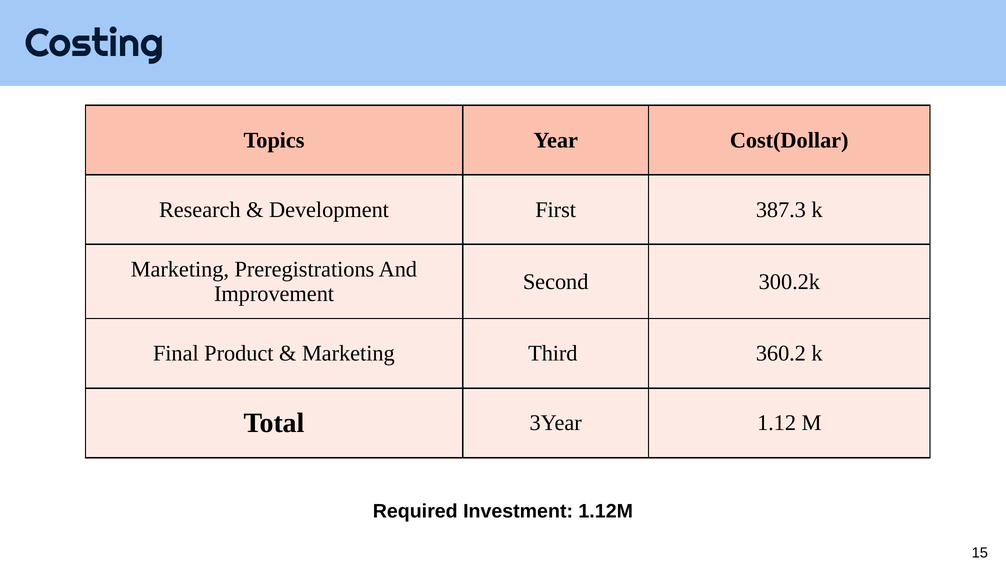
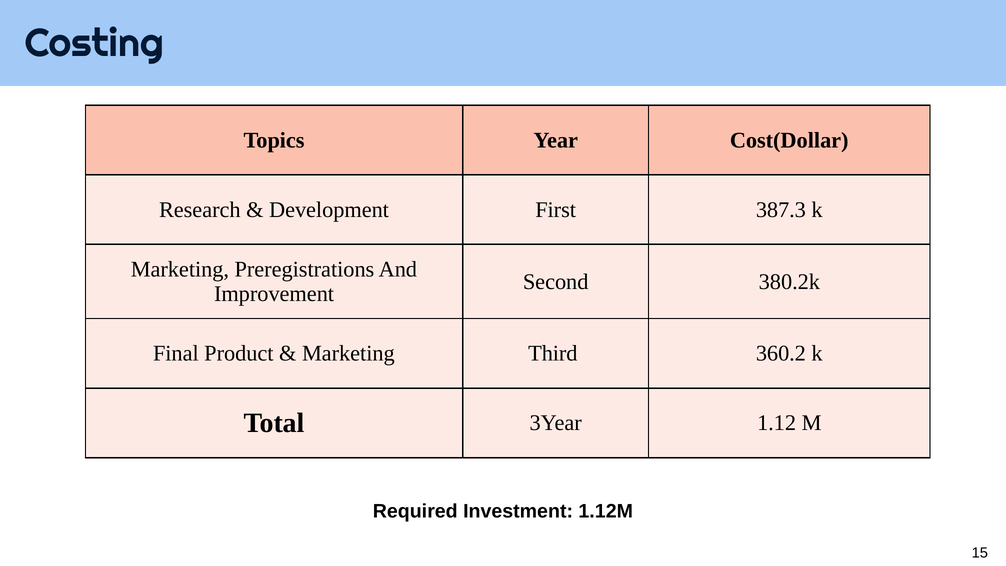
300.2k: 300.2k -> 380.2k (789, 282)
